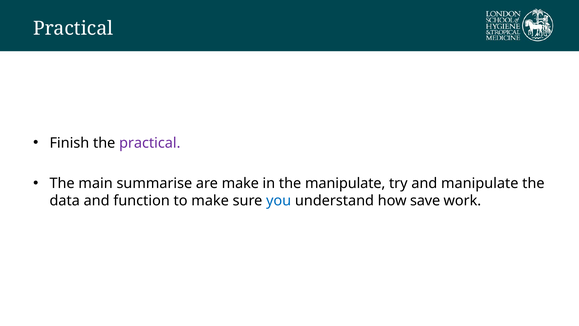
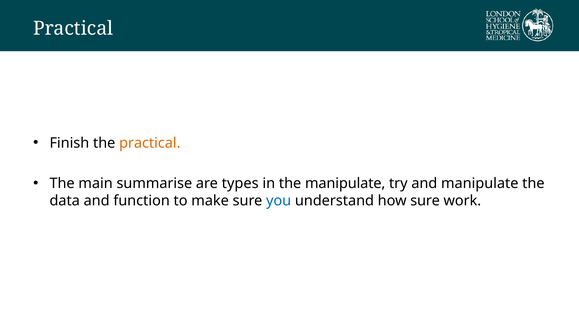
practical colour: purple -> orange (150, 143)
are make: make -> types (240, 183)
how save: save -> sure (425, 201)
